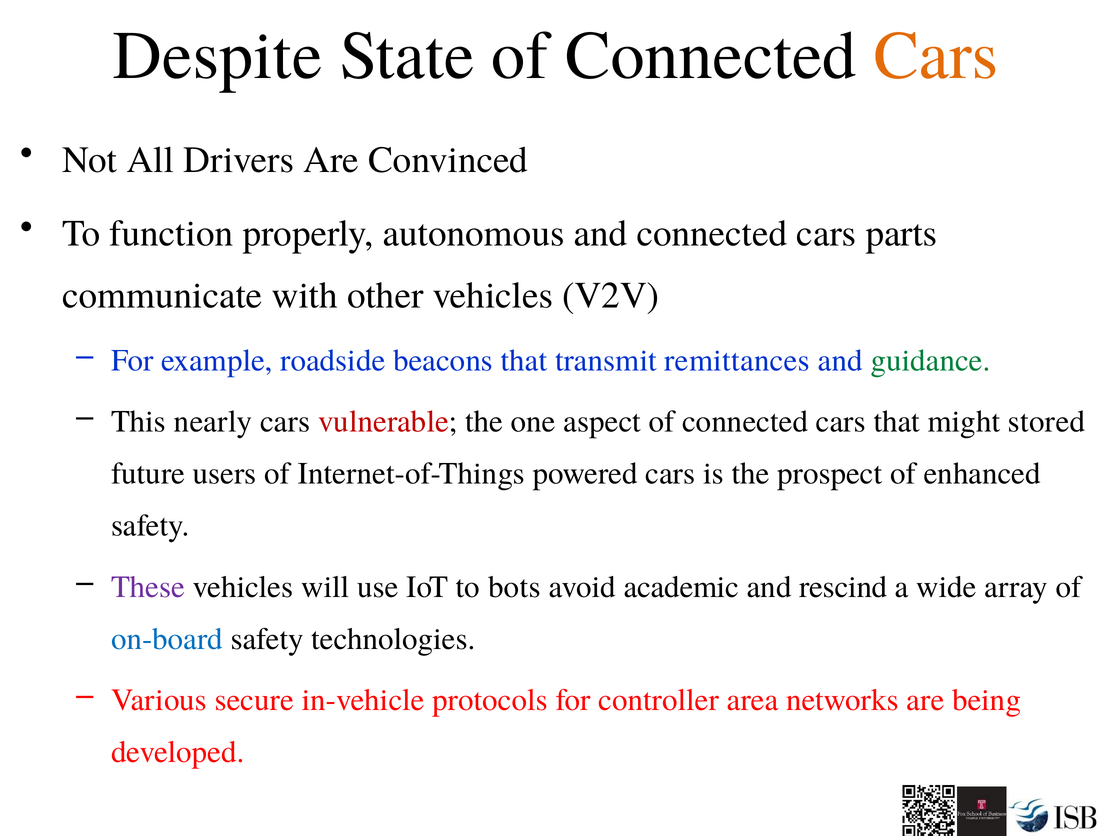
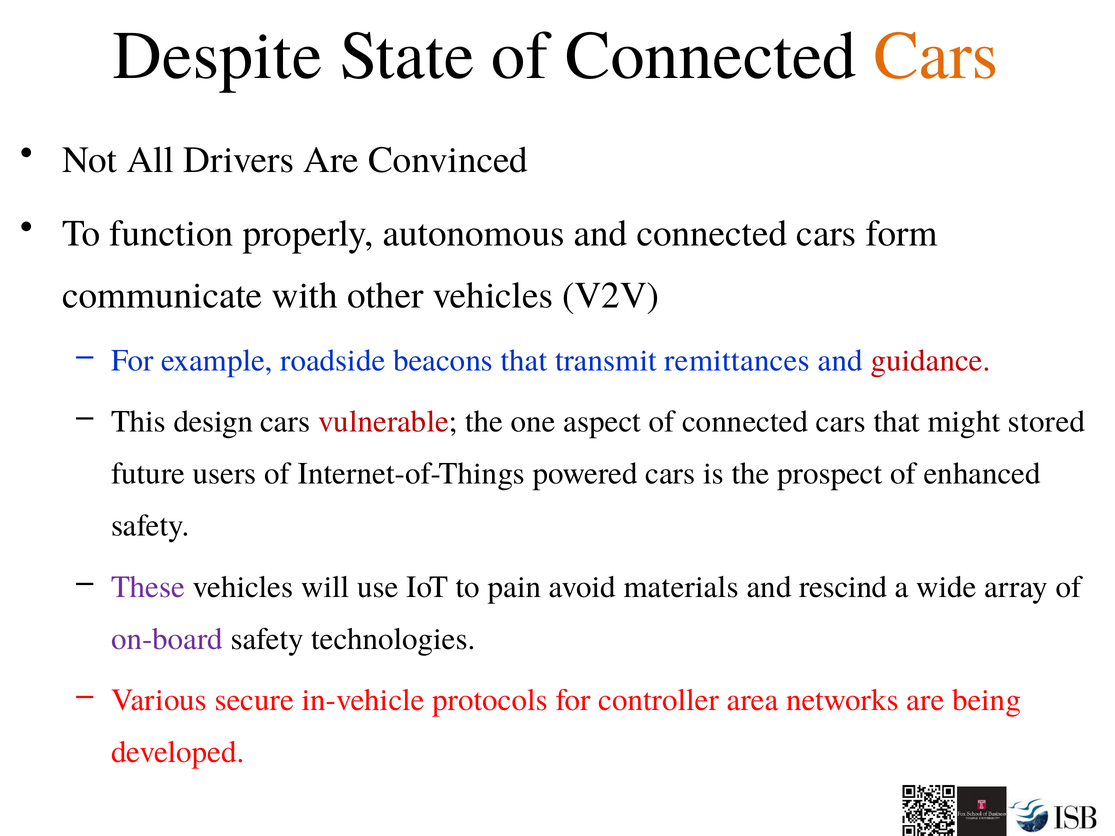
parts: parts -> form (901, 233)
guidance colour: green -> red (930, 360)
nearly: nearly -> design (213, 422)
bots: bots -> pain (515, 587)
academic: academic -> materials (681, 587)
on-board colour: blue -> purple (167, 639)
